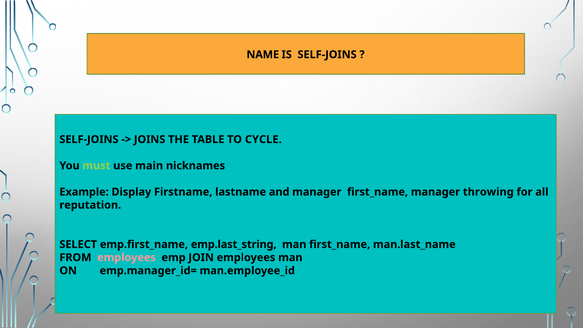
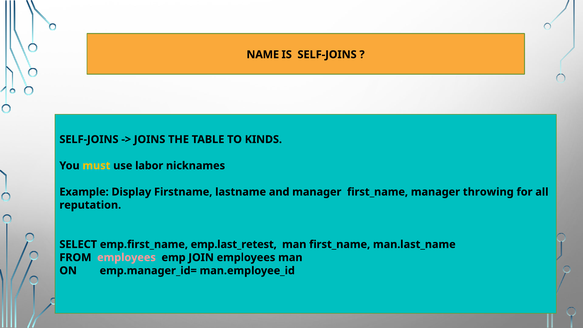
CYCLE: CYCLE -> KINDS (263, 139)
must colour: light green -> yellow (96, 166)
main: main -> labor (149, 166)
emp.last_string: emp.last_string -> emp.last_retest (234, 244)
